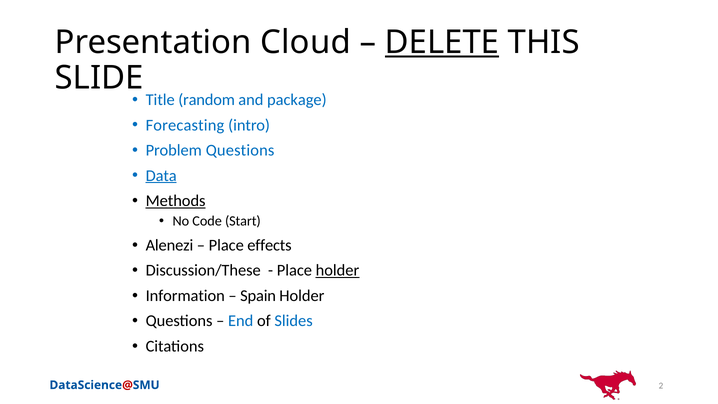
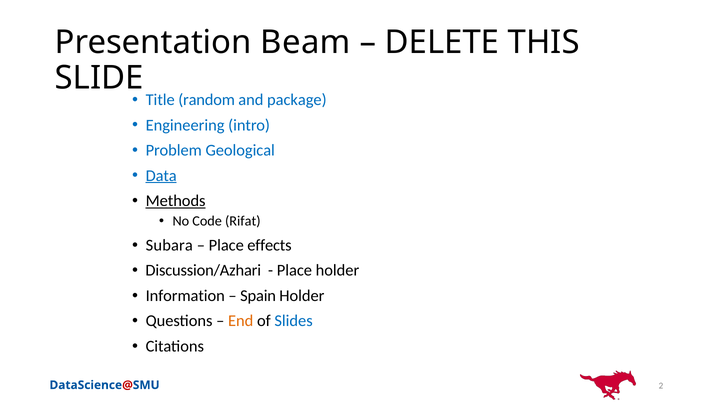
Cloud: Cloud -> Beam (306, 43)
DELETE underline: present -> none (442, 43)
Forecasting: Forecasting -> Engineering (185, 125)
Problem Questions: Questions -> Geological (240, 150)
Start: Start -> Rifat (243, 221)
Alenezi: Alenezi -> Subara (169, 245)
Discussion/These: Discussion/These -> Discussion/Azhari (203, 270)
holder underline: present -> none (337, 270)
End colour: blue -> orange (241, 321)
